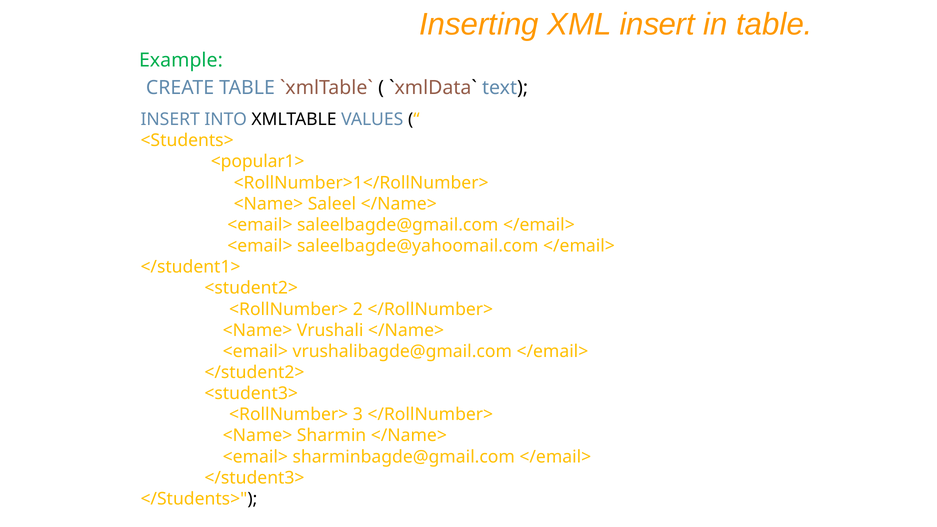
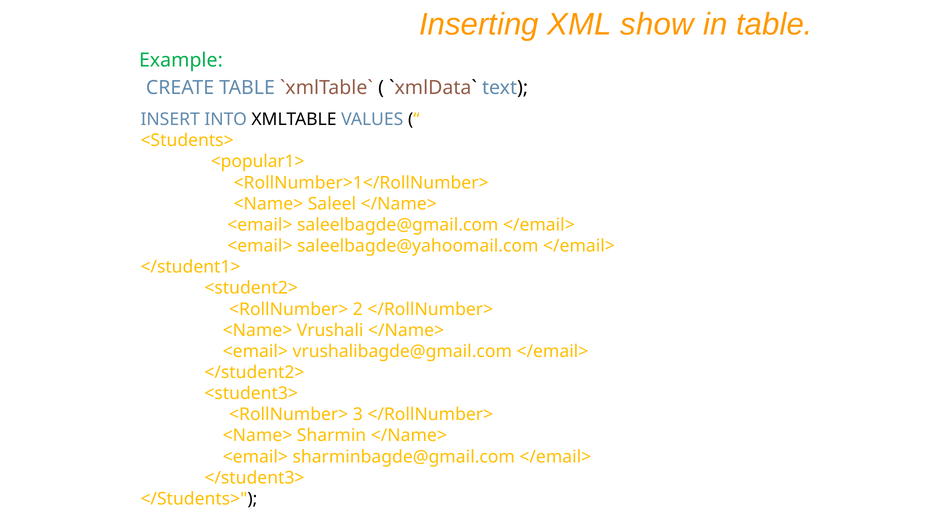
XML insert: insert -> show (657, 24)
